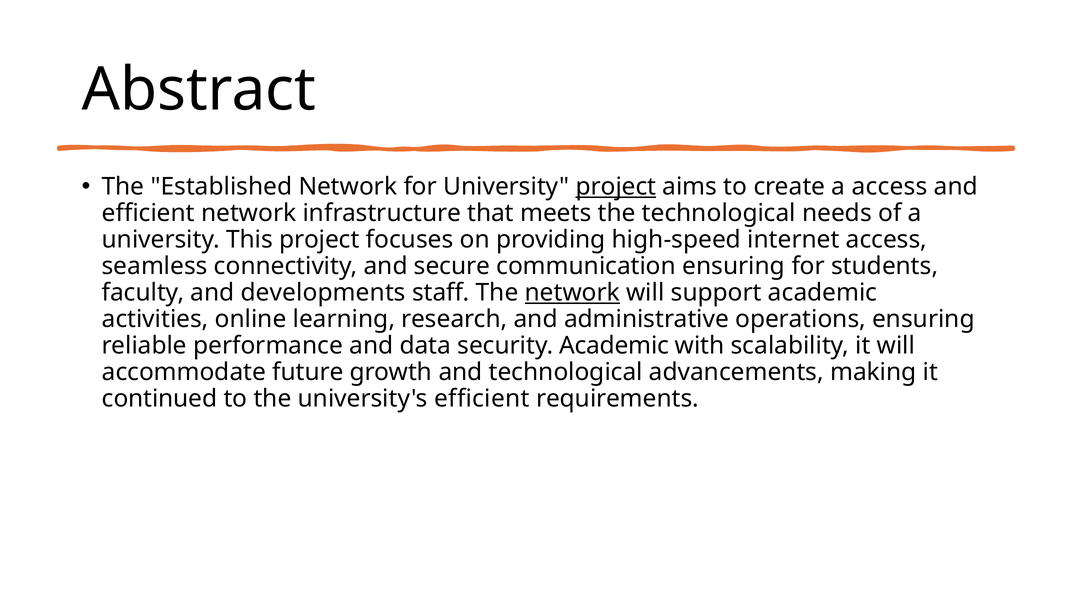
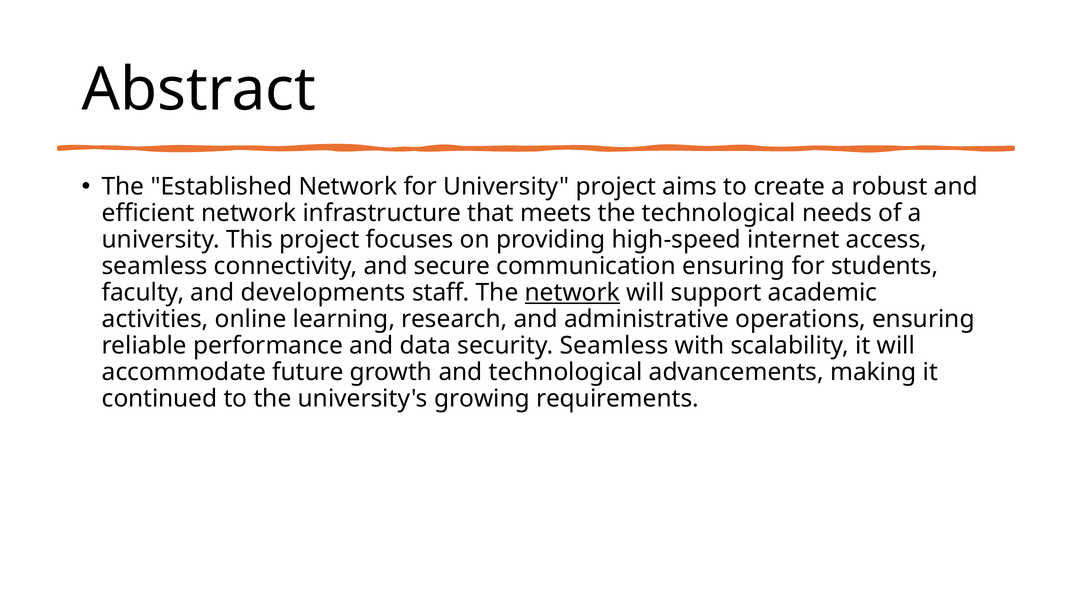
project underline: present -> none (616, 187)
a access: access -> robust (890, 187)
security Academic: Academic -> Seamless (614, 346)
university's efficient: efficient -> growing (482, 399)
